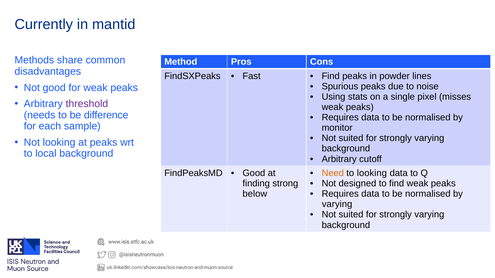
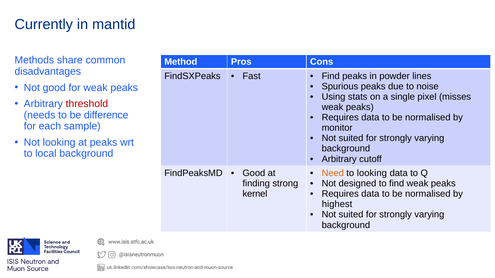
threshold colour: purple -> red (87, 104)
below: below -> kernel (255, 194)
varying: varying -> highest (337, 205)
